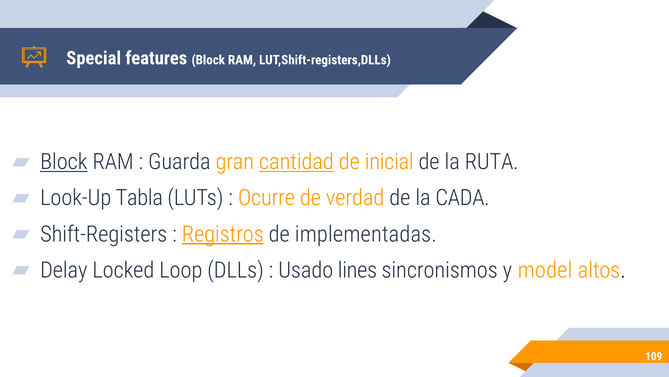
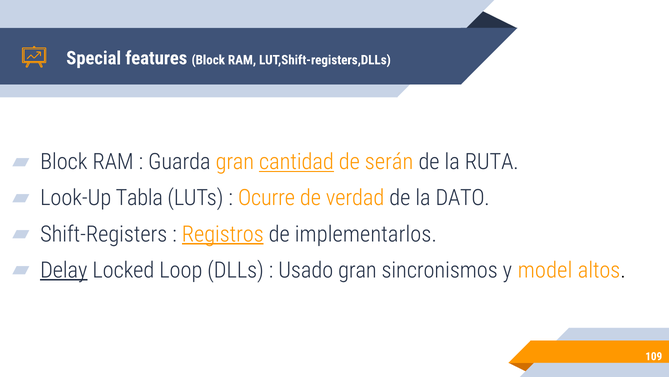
Block underline: present -> none (64, 162)
inicial: inicial -> serán (389, 162)
CADA: CADA -> DATO (463, 198)
implementadas: implementadas -> implementarlos (366, 234)
Delay underline: none -> present (64, 270)
Usado lines: lines -> gran (357, 270)
